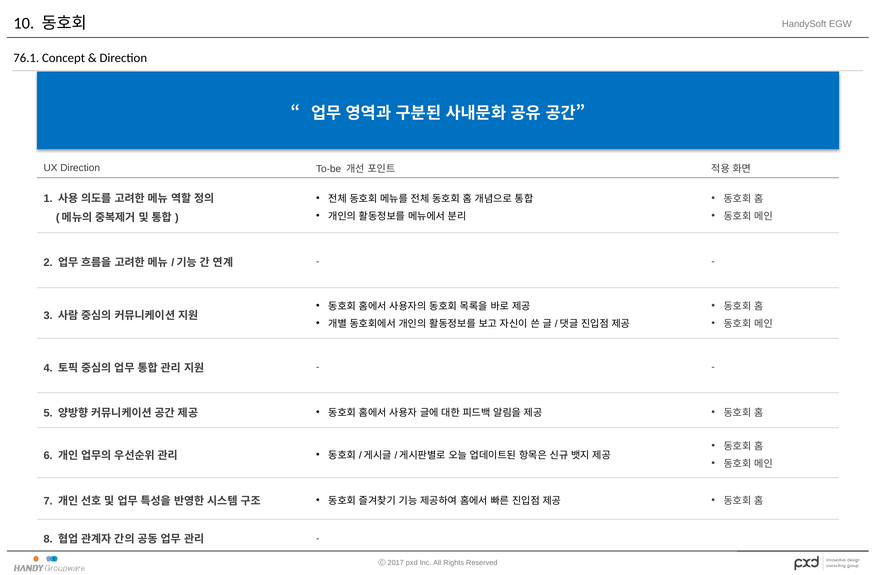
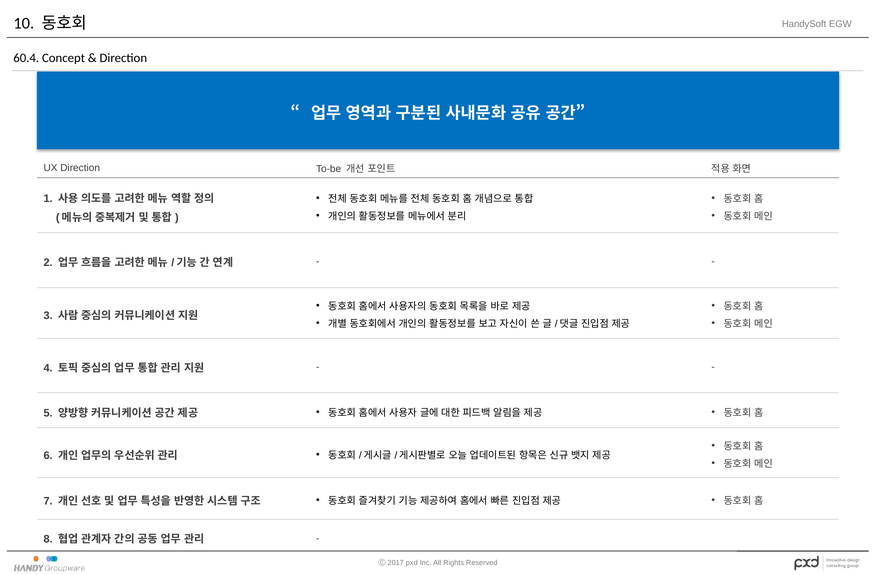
76.1: 76.1 -> 60.4 (26, 58)
